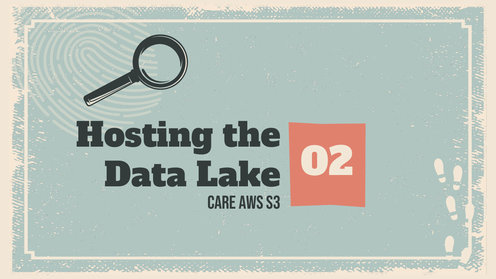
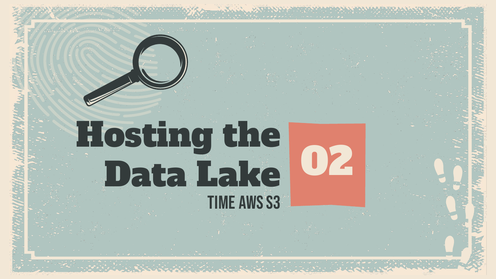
CARE: CARE -> TIME (221, 203)
